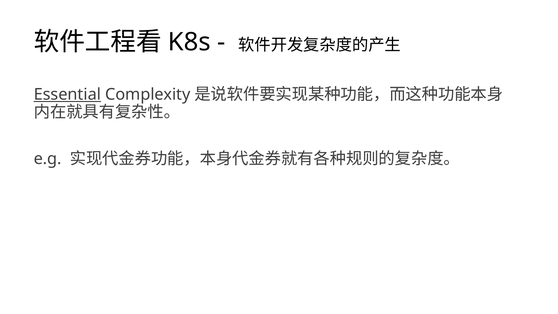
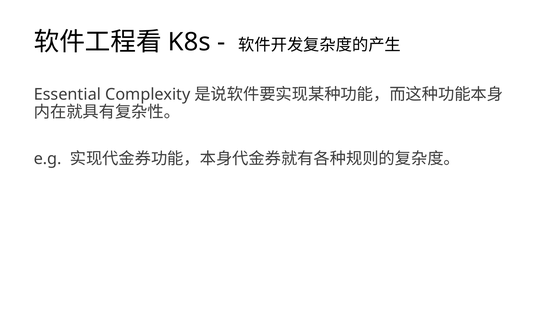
Essential underline: present -> none (67, 94)
